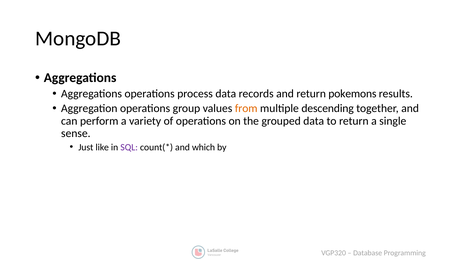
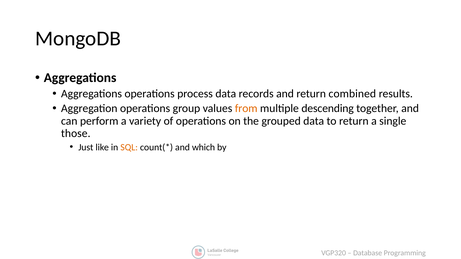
pokemons: pokemons -> combined (352, 94)
sense: sense -> those (76, 134)
SQL colour: purple -> orange (129, 147)
